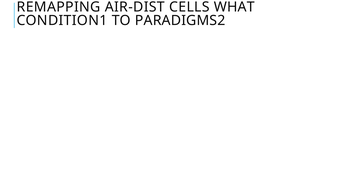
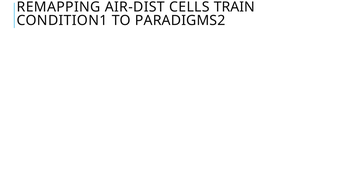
WHAT: WHAT -> TRAIN (234, 7)
